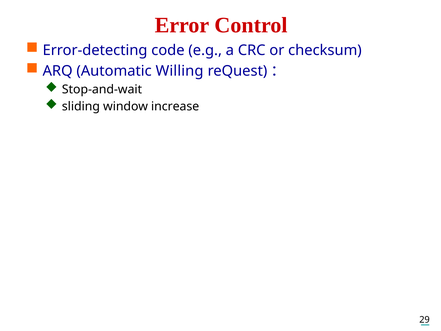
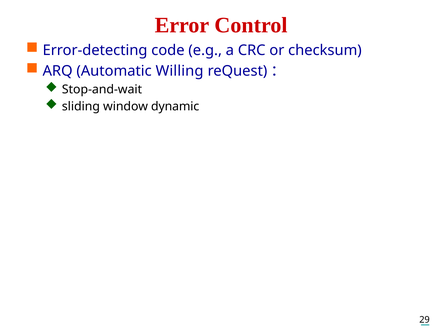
increase: increase -> dynamic (175, 106)
